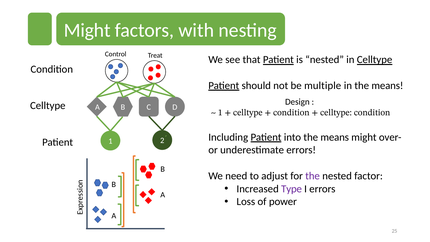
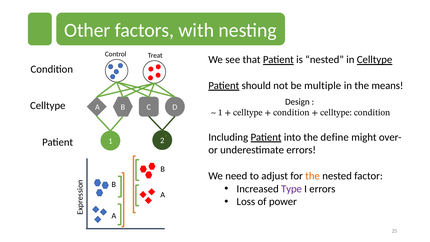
Might: Might -> Other (87, 30)
into the means: means -> define (335, 137)
the colour: purple -> orange (313, 176)
